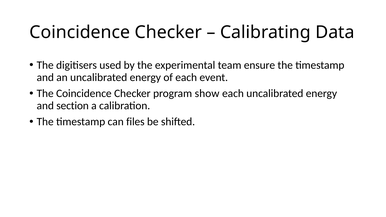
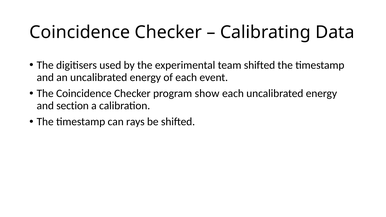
team ensure: ensure -> shifted (260, 65)
files: files -> rays (135, 122)
